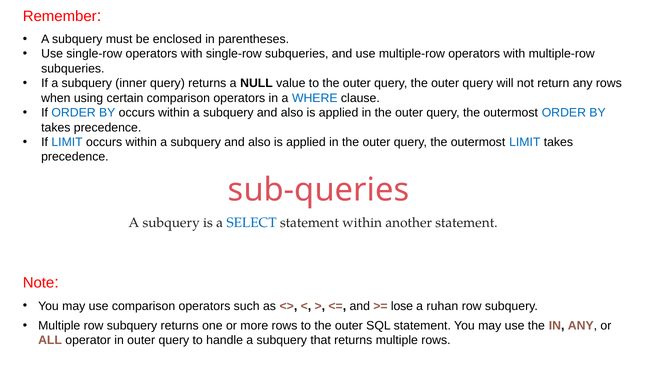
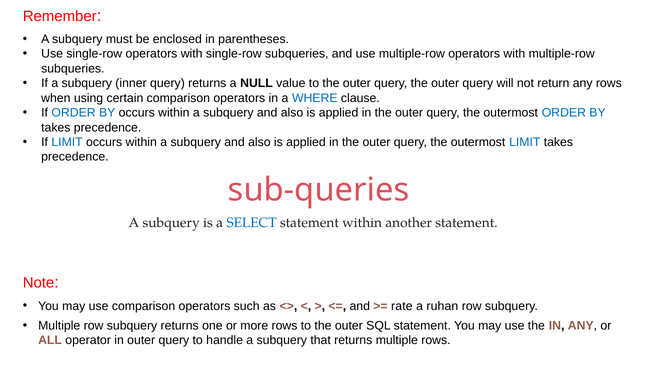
lose: lose -> rate (402, 306)
